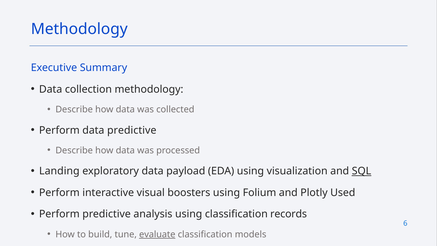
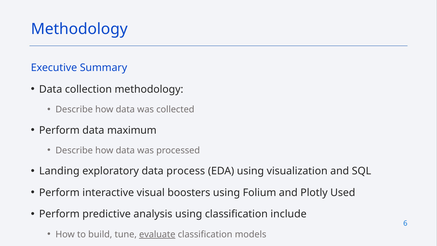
data predictive: predictive -> maximum (132, 130)
payload: payload -> process (186, 171)
SQL underline: present -> none (362, 171)
records: records -> include (289, 214)
